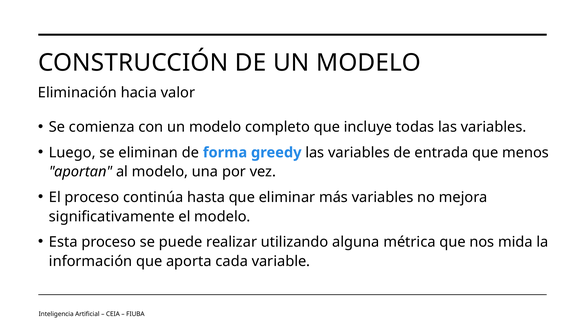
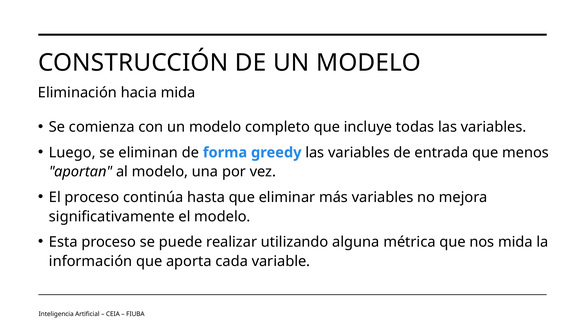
hacia valor: valor -> mida (178, 93)
